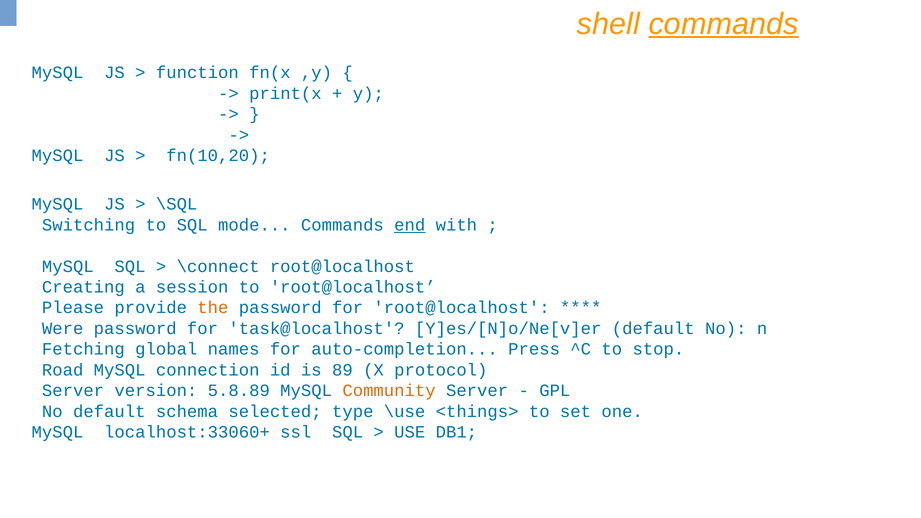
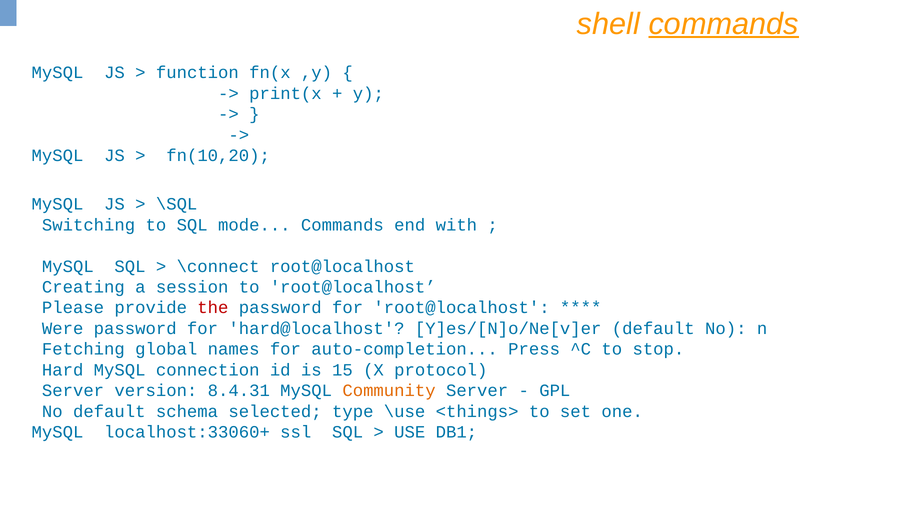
end underline: present -> none (410, 225)
the colour: orange -> red (213, 308)
task@localhost: task@localhost -> hard@localhost (317, 329)
Road: Road -> Hard (63, 370)
89: 89 -> 15 (342, 370)
5.8.89: 5.8.89 -> 8.4.31 (239, 391)
